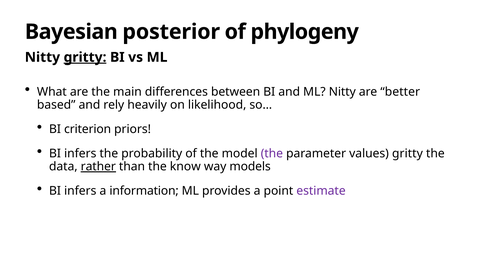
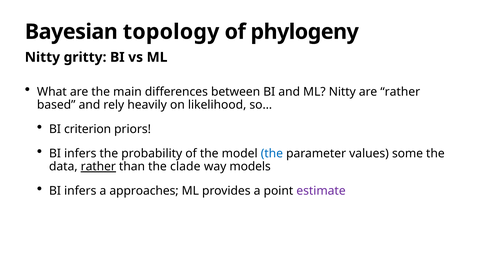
posterior: posterior -> topology (171, 32)
gritty underline: present -> none (85, 57)
are better: better -> rather (400, 92)
the colour: purple -> blue (272, 153)
values gritty: gritty -> some (407, 153)
know: know -> clade (185, 166)
information: information -> approaches (144, 191)
